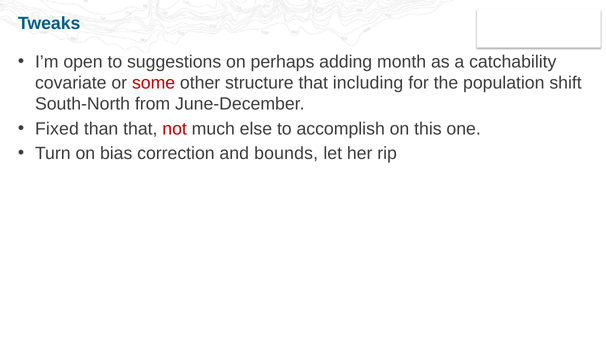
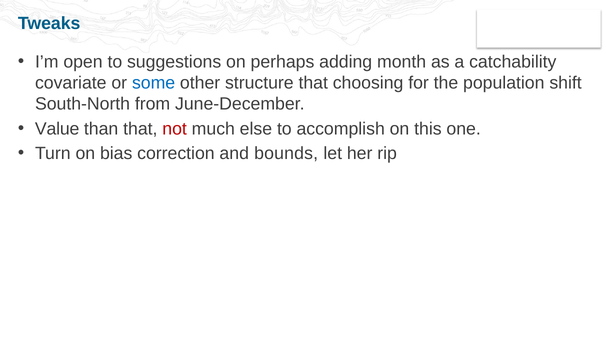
some colour: red -> blue (154, 83)
including: including -> choosing (368, 83)
Fixed: Fixed -> Value (57, 129)
